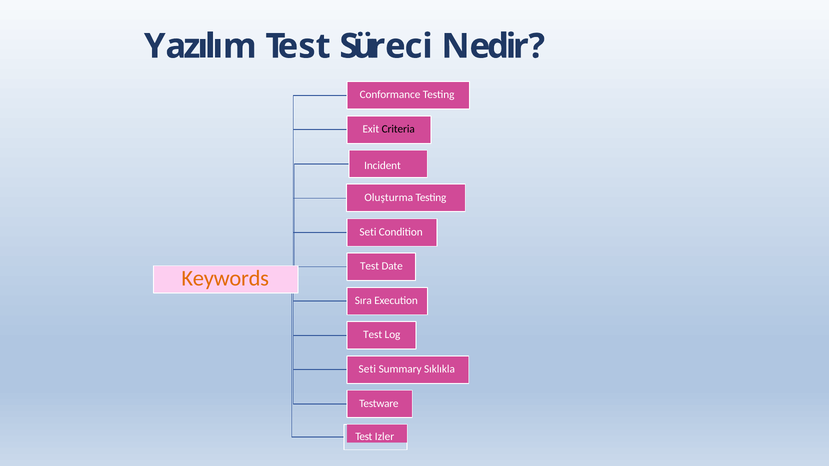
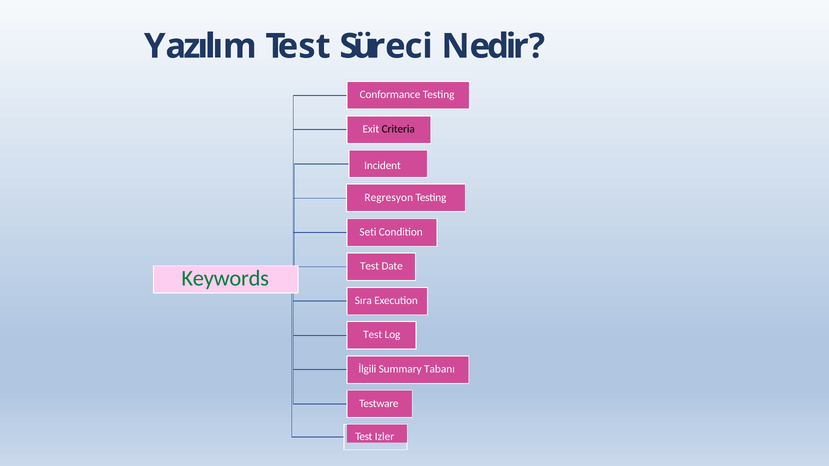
Oluşturma: Oluşturma -> Regresyon (389, 198)
Keywords colour: orange -> green (225, 278)
Seti: Seti -> İlgili (367, 369)
Sıklıkla: Sıklıkla -> Tabanı (439, 369)
